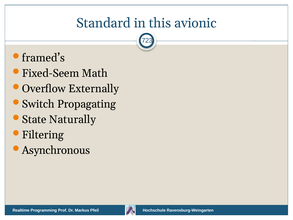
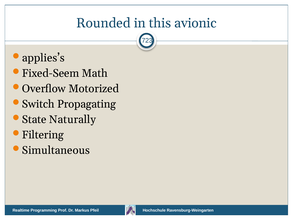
Standard: Standard -> Rounded (103, 23)
framed’s: framed’s -> applies’s (43, 58)
Externally: Externally -> Motorized (94, 89)
Asynchronous: Asynchronous -> Simultaneous (56, 150)
